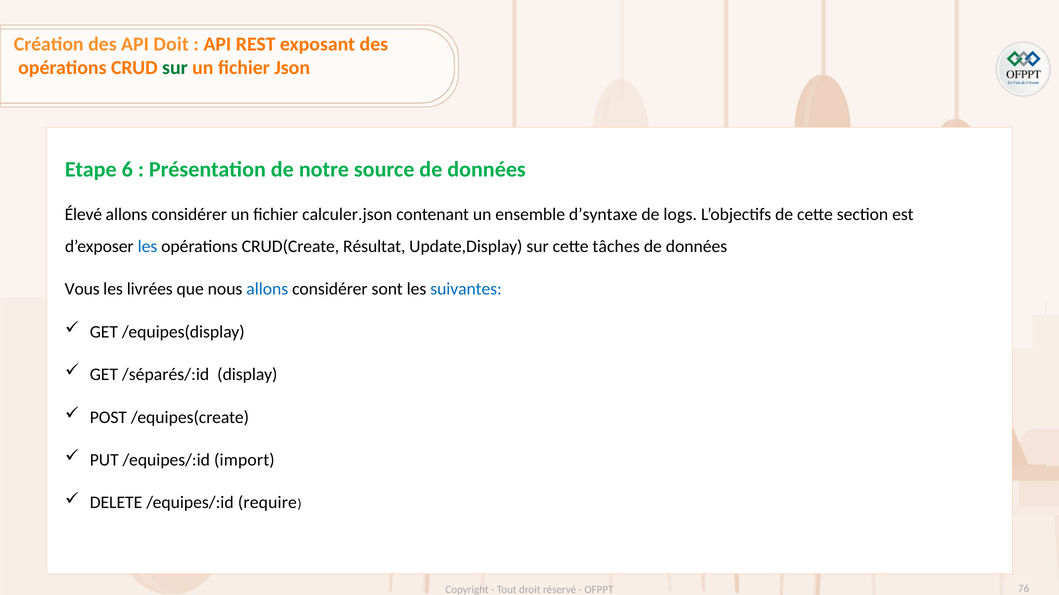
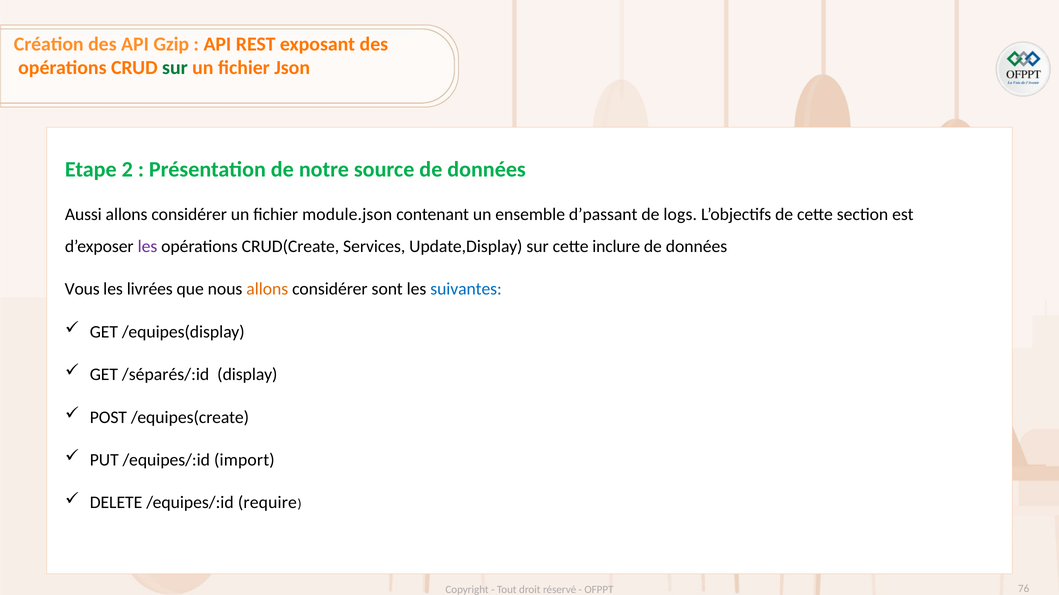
Doit: Doit -> Gzip (171, 44)
6: 6 -> 2 (127, 170)
Élevé: Élevé -> Aussi (83, 215)
calculer.json: calculer.json -> module.json (347, 215)
d’syntaxe: d’syntaxe -> d’passant (603, 215)
les colour: blue -> purple (147, 247)
Résultat: Résultat -> Services (374, 247)
tâches: tâches -> inclure (616, 247)
allons colour: blue -> orange (267, 289)
